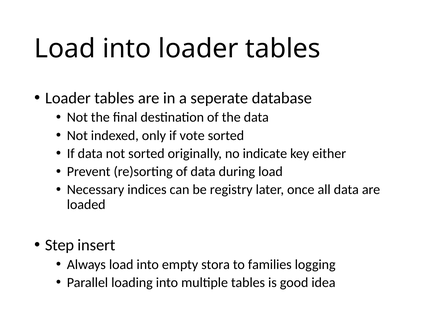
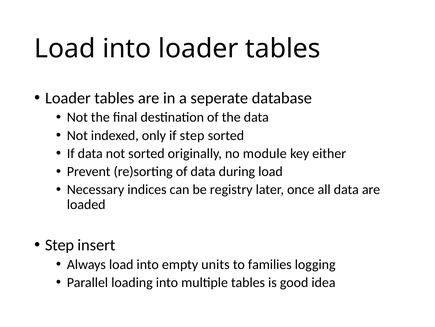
if vote: vote -> step (192, 135)
indicate: indicate -> module (265, 153)
stora: stora -> units (215, 264)
